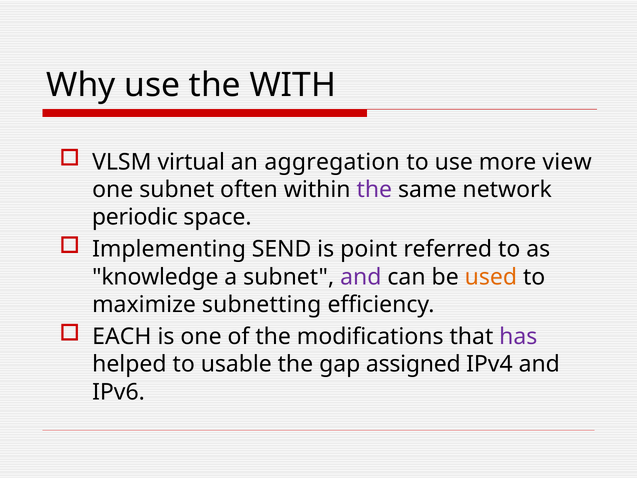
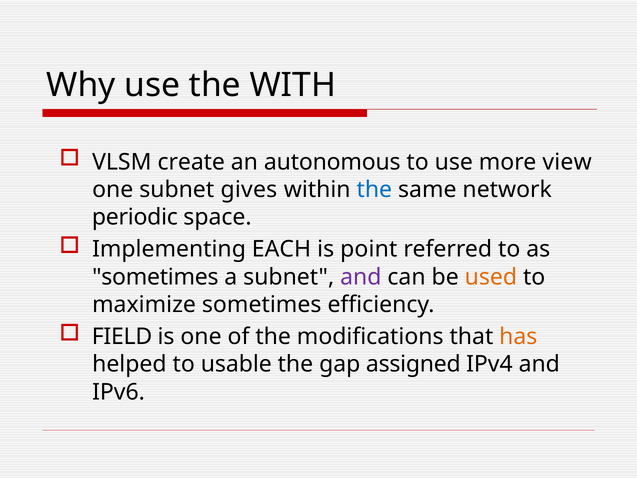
virtual: virtual -> create (191, 162)
aggregation: aggregation -> autonomous (332, 162)
often: often -> gives (249, 190)
the colour: purple -> blue (374, 190)
SEND: SEND -> EACH (281, 249)
knowledge: knowledge -> sometimes (155, 277)
maximize subnetting: subnetting -> sometimes (262, 304)
EACH: EACH -> FIELD (122, 337)
has colour: purple -> orange (518, 337)
